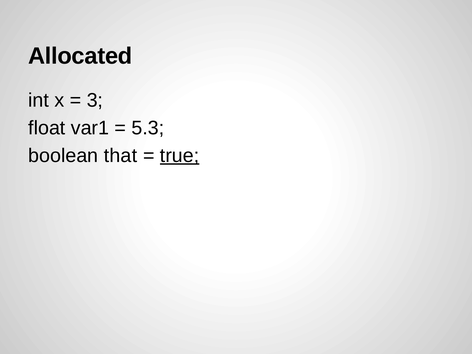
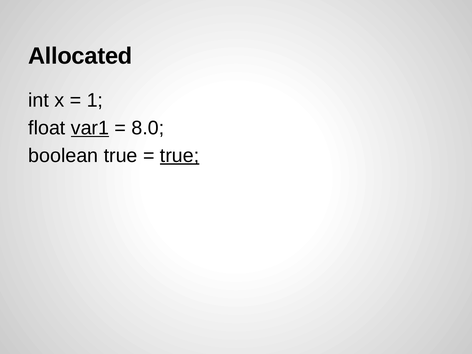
3: 3 -> 1 (95, 100)
var1 underline: none -> present (90, 128)
5.3: 5.3 -> 8.0 (148, 128)
boolean that: that -> true (121, 156)
